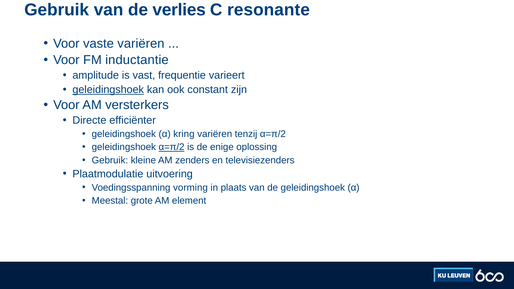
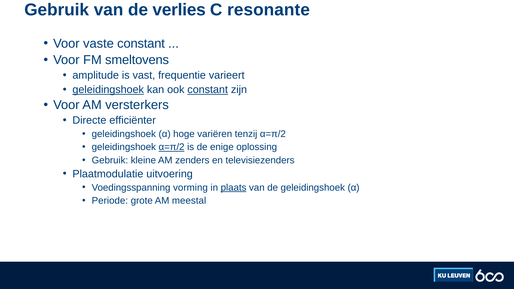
vaste variëren: variëren -> constant (141, 43)
inductantie: inductantie -> smeltovens (137, 60)
constant underline: none -> present (208, 90)
kring: kring -> hoge (184, 134)
plaats underline: none -> present (234, 188)
Meestal: Meestal -> Periode (110, 201)
element: element -> meestal (189, 201)
